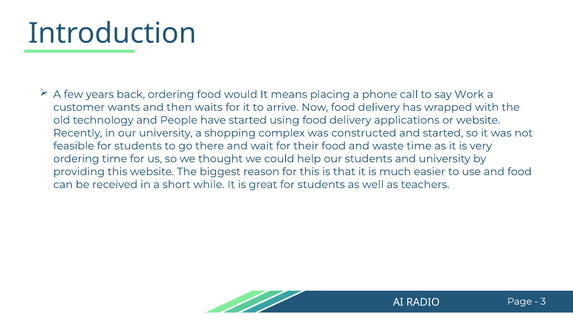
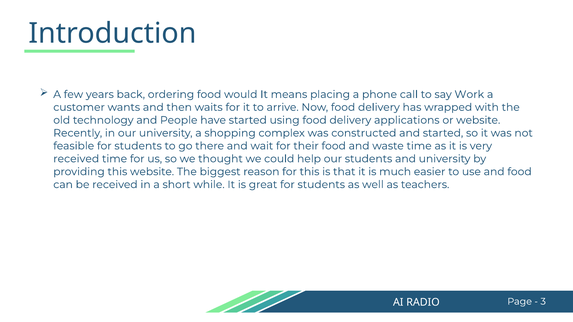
ordering: ordering -> received (76, 159)
